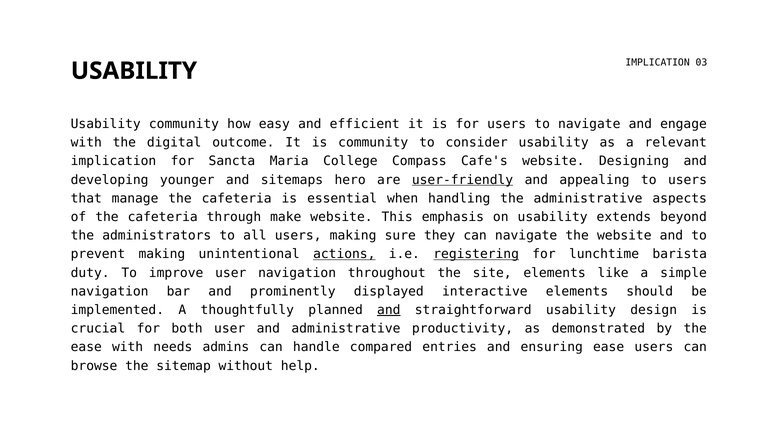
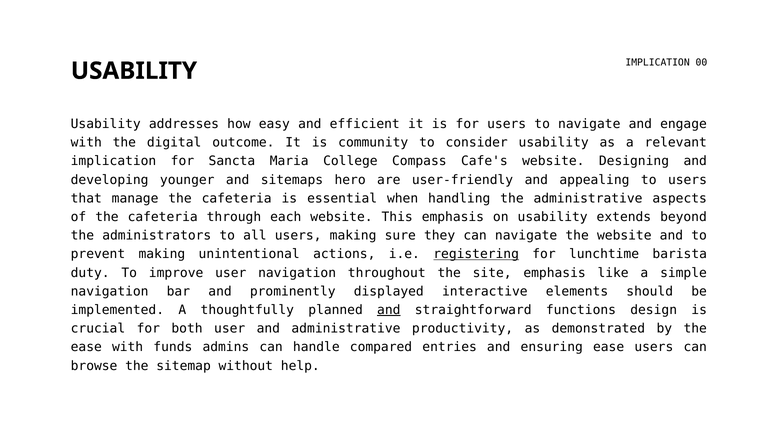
03: 03 -> 00 (701, 62)
Usability community: community -> addresses (184, 124)
user-friendly underline: present -> none (463, 180)
make: make -> each (286, 217)
actions underline: present -> none (344, 255)
site elements: elements -> emphasis (555, 273)
straightforward usability: usability -> functions (581, 310)
needs: needs -> funds (173, 348)
